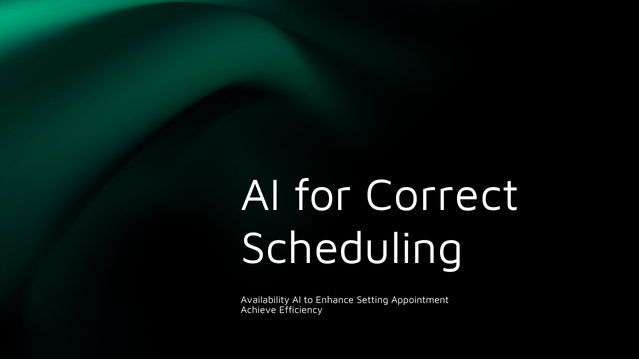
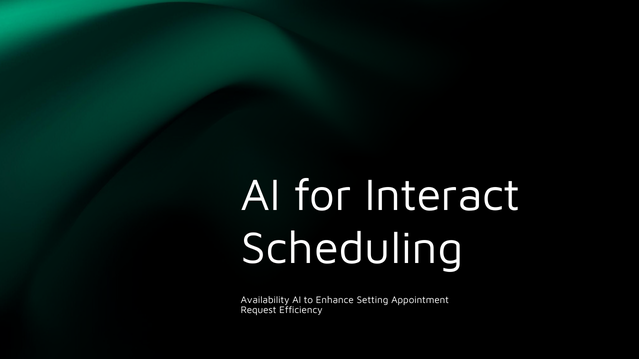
Correct: Correct -> Interact (443, 196)
Achieve: Achieve -> Request (259, 311)
